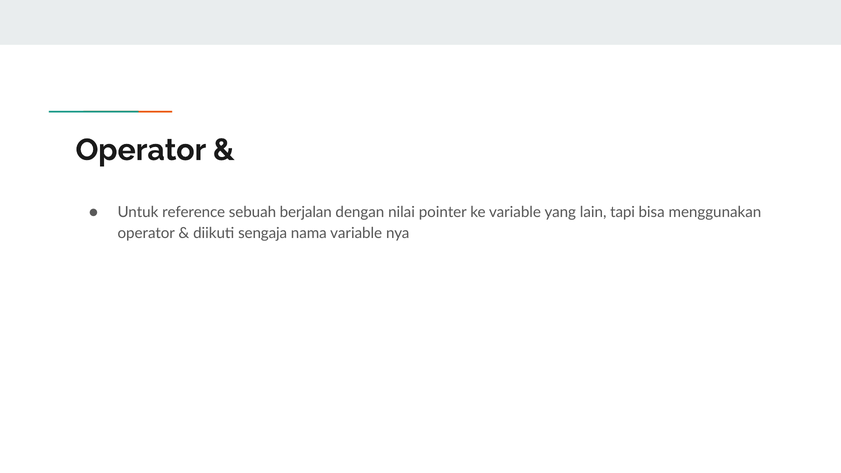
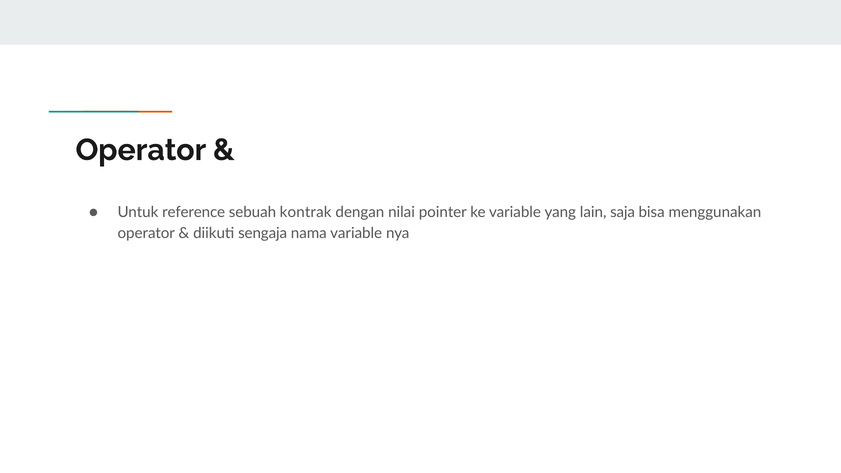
berjalan: berjalan -> kontrak (306, 213)
tapi: tapi -> saja (623, 213)
